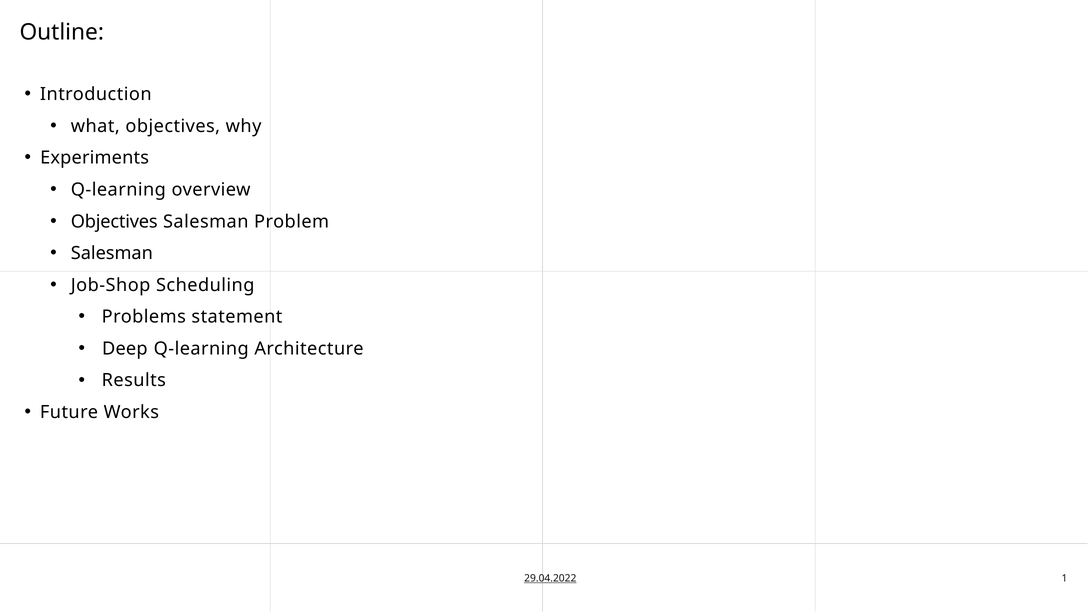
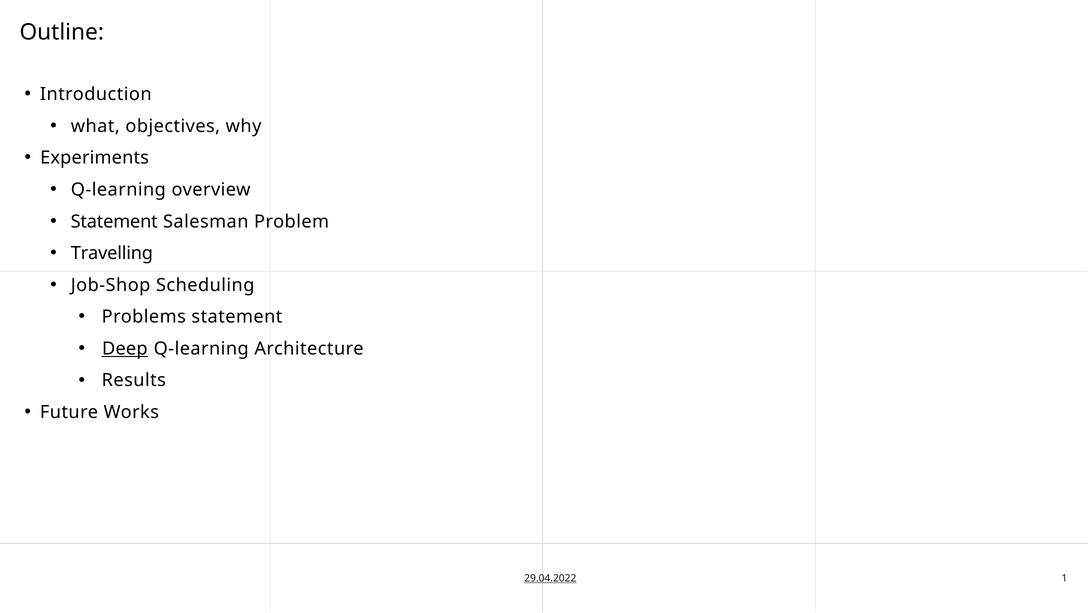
Objectives: Objectives -> Statement (114, 222)
Salesman: Salesman -> Travelling (112, 253)
Deep underline: none -> present (125, 349)
